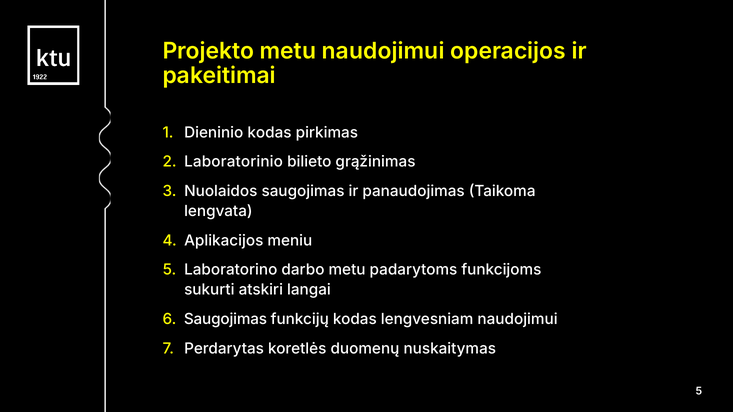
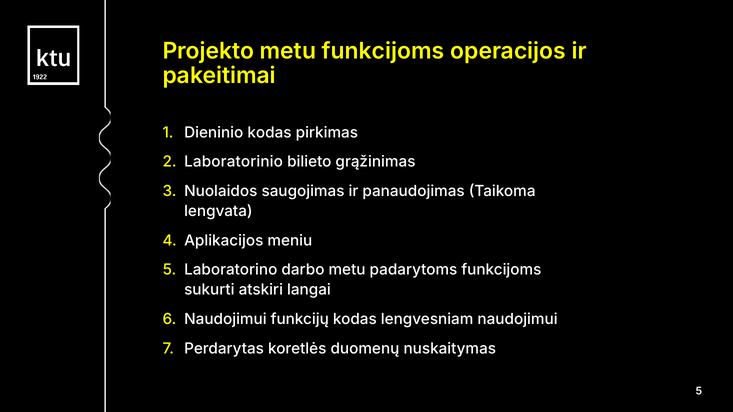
metu naudojimui: naudojimui -> funkcijoms (383, 51)
Saugojimas: Saugojimas -> Naudojimui (225, 319)
